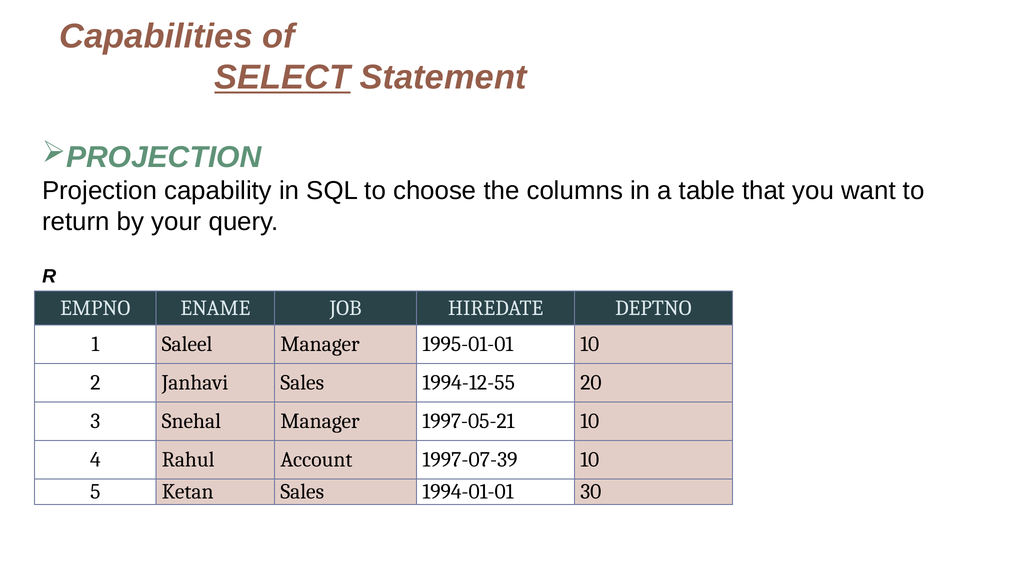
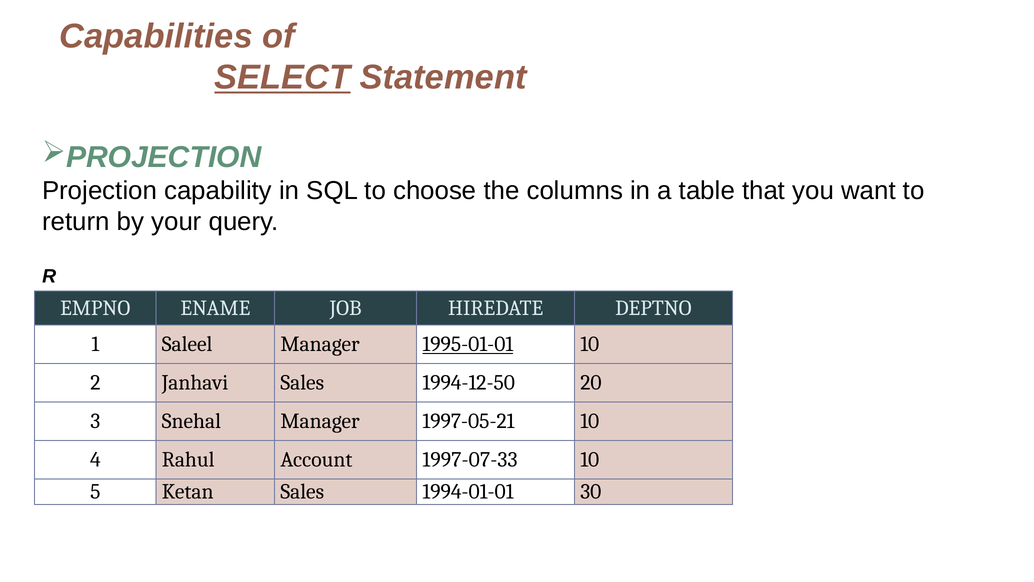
1995-01-01 underline: none -> present (468, 344)
1994-12-55: 1994-12-55 -> 1994-12-50 (469, 382)
1997-07-39: 1997-07-39 -> 1997-07-33 (470, 459)
